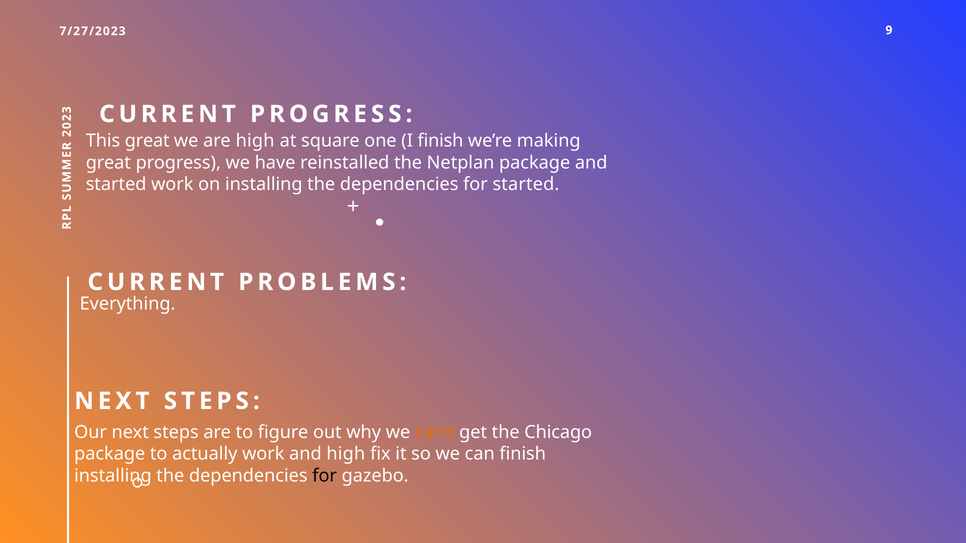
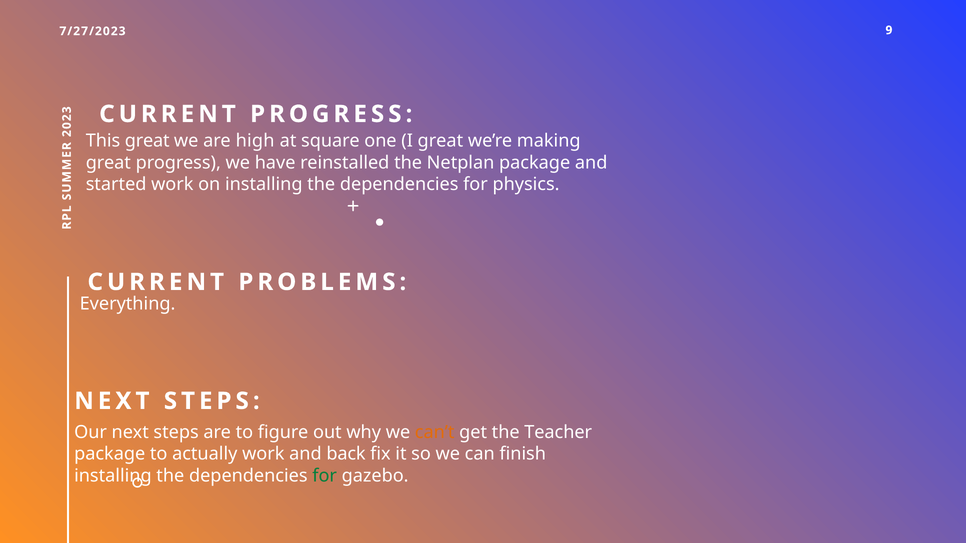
I finish: finish -> great (440, 141)
for started: started -> physics (526, 184)
Chicago: Chicago -> Teacher (558, 432)
and high: high -> back (346, 454)
for colour: black -> green (325, 476)
